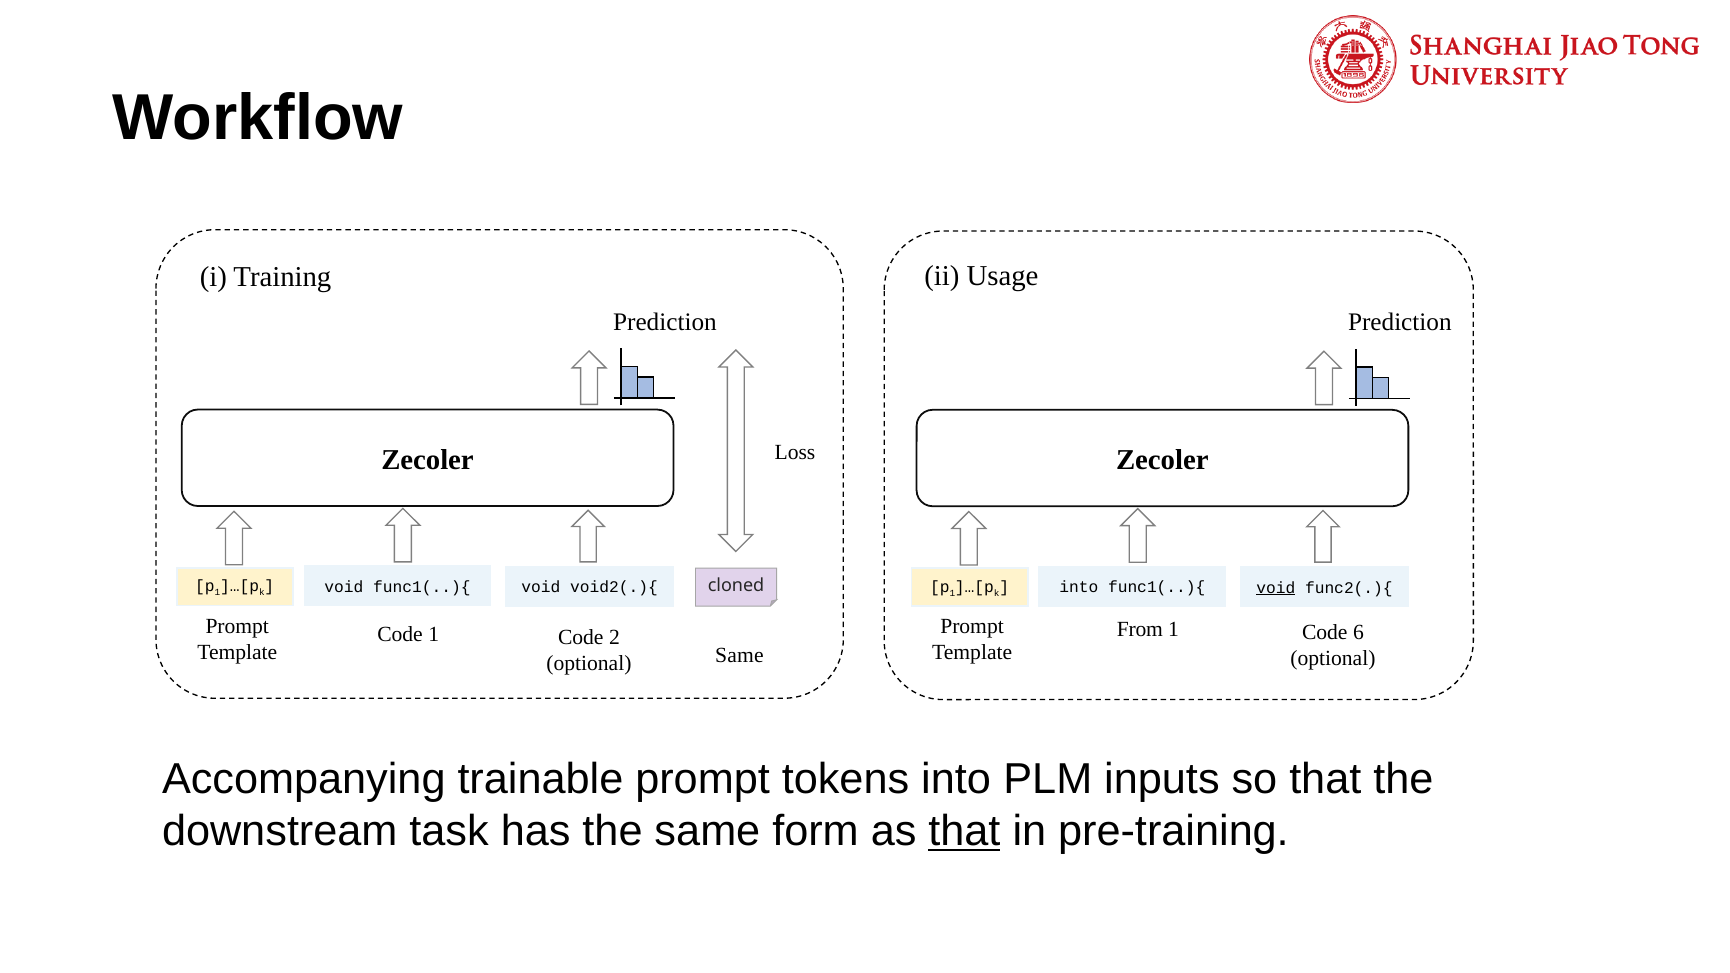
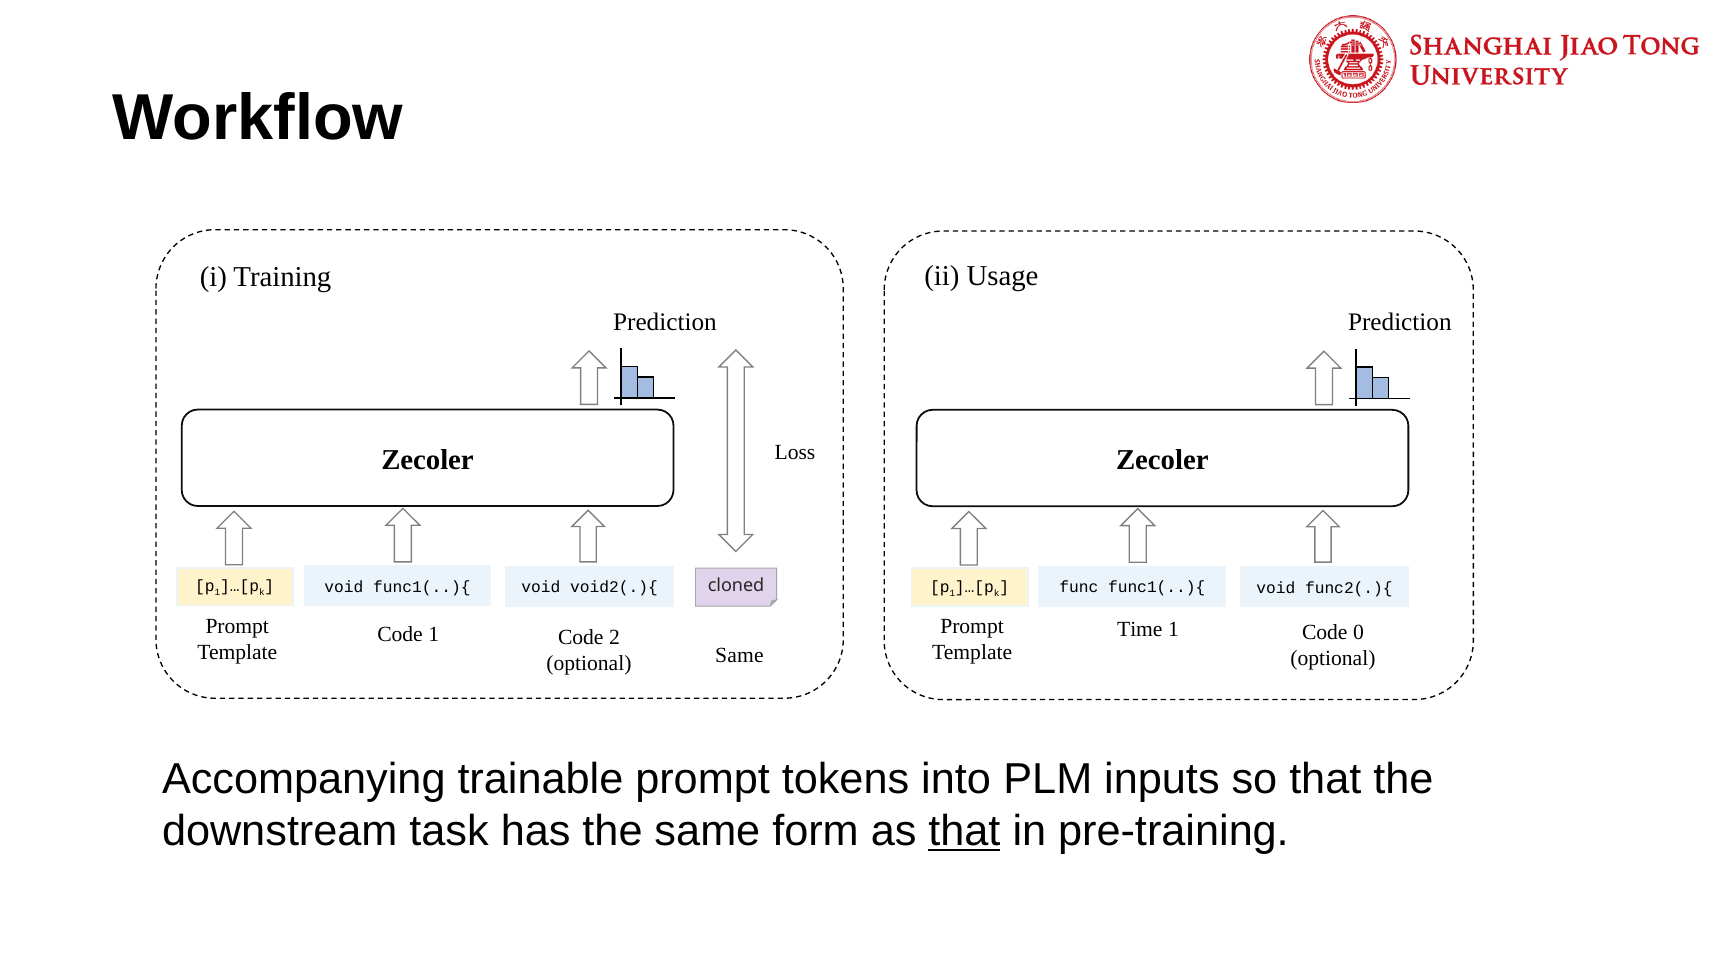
into: into -> func (1079, 587)
void underline: present -> none (1276, 588)
From: From -> Time (1140, 630)
6: 6 -> 0 (1358, 633)
